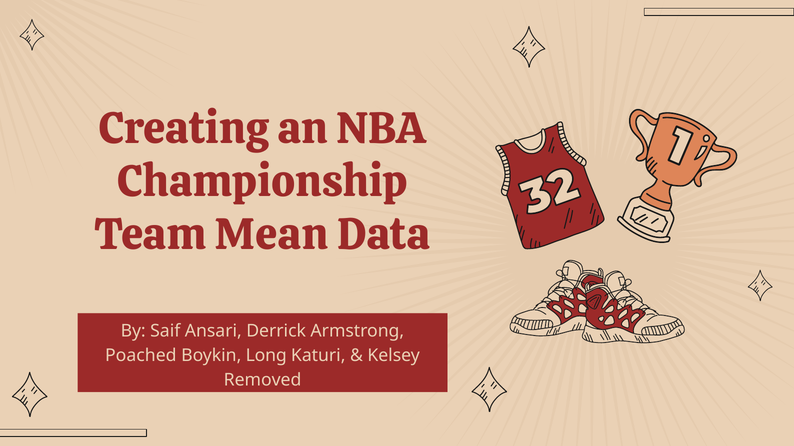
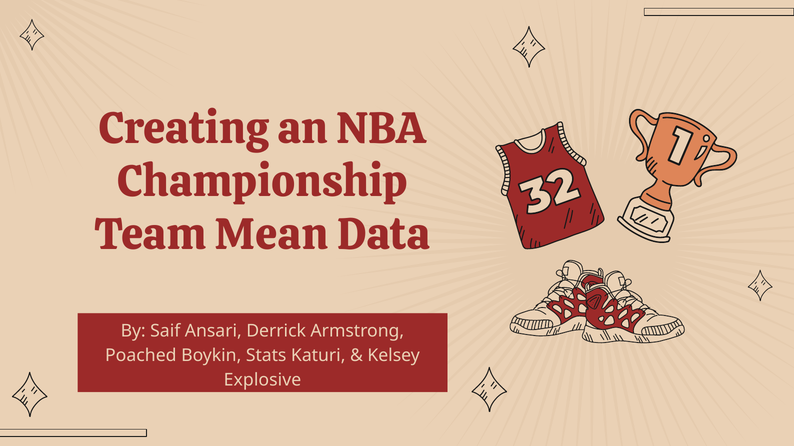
Long: Long -> Stats (266, 356)
Removed: Removed -> Explosive (263, 380)
